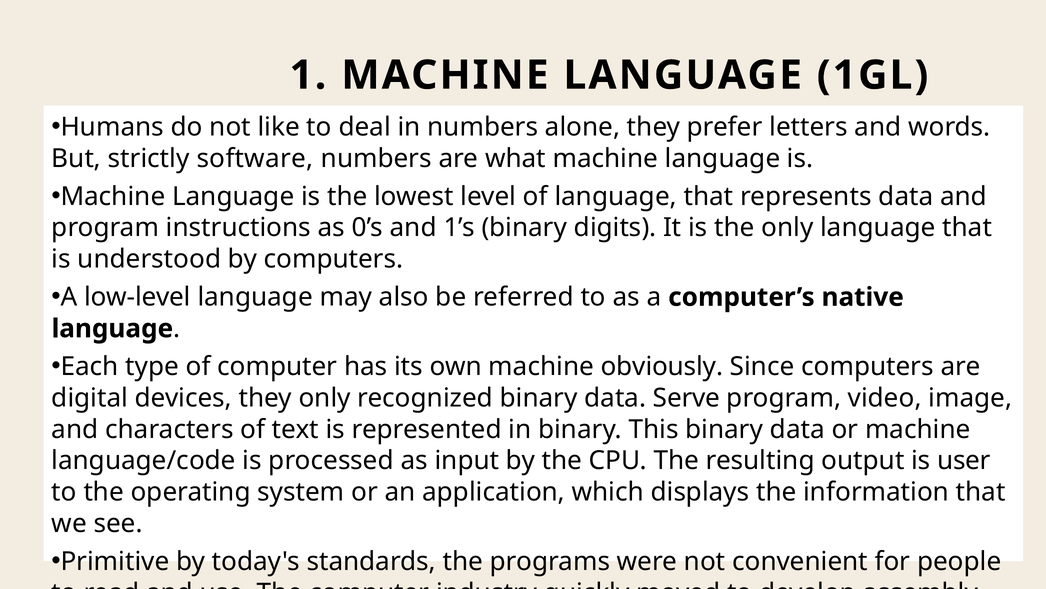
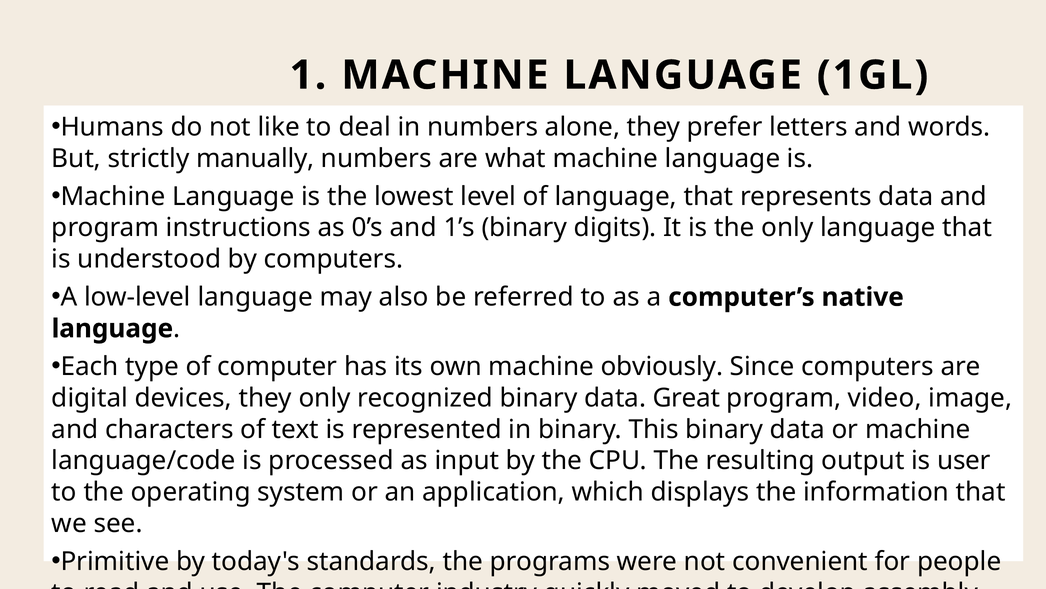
software: software -> manually (255, 158)
Serve: Serve -> Great (686, 398)
